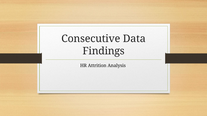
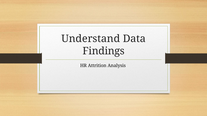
Consecutive: Consecutive -> Understand (91, 39)
